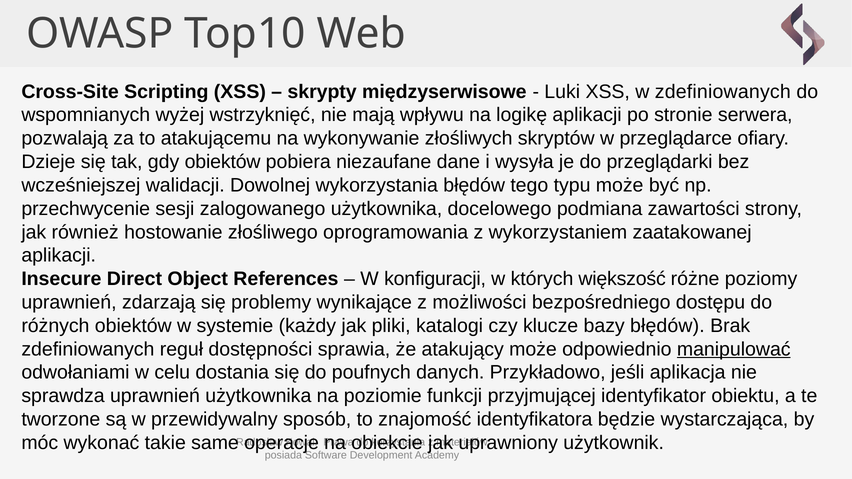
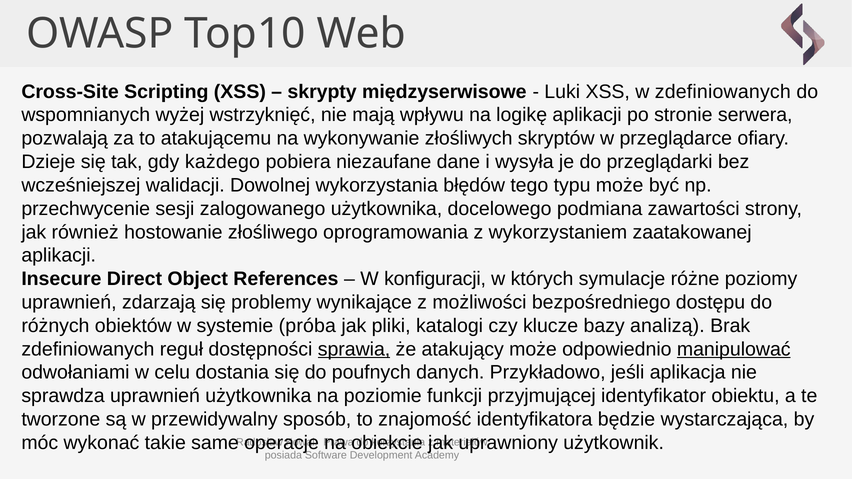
gdy obiektów: obiektów -> każdego (222, 162)
większość: większość -> symulacje (622, 279)
każdy: każdy -> próba (307, 326)
bazy błędów: błędów -> analizą (667, 326)
sprawia underline: none -> present (354, 349)
